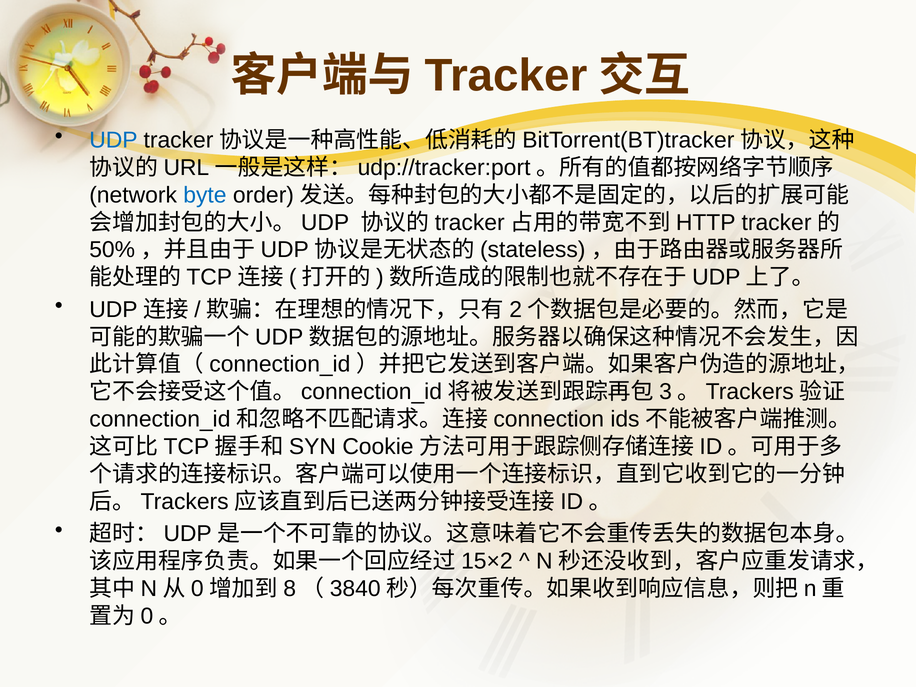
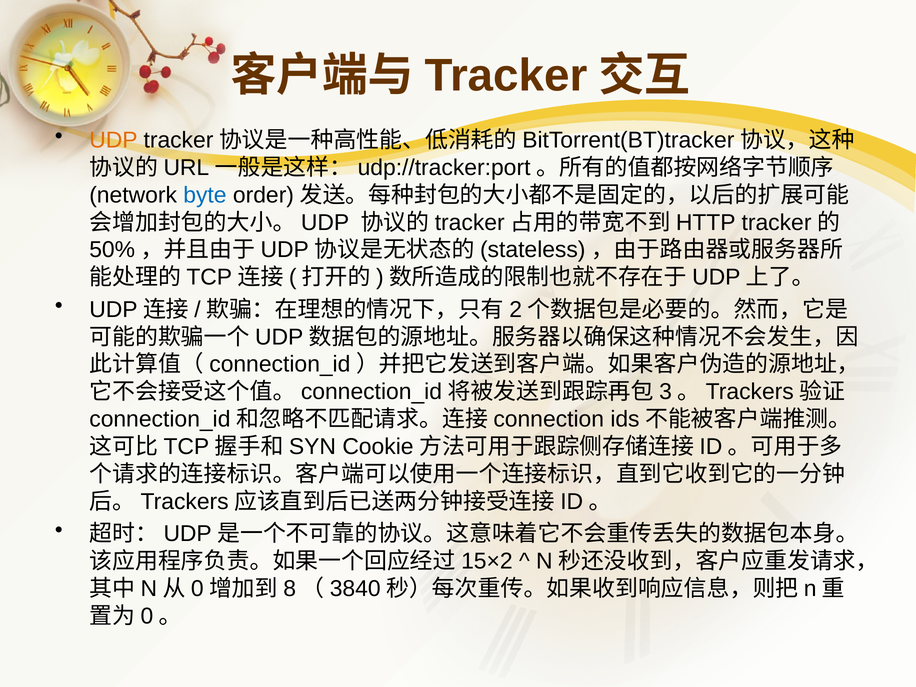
UDP colour: blue -> orange (113, 140)
